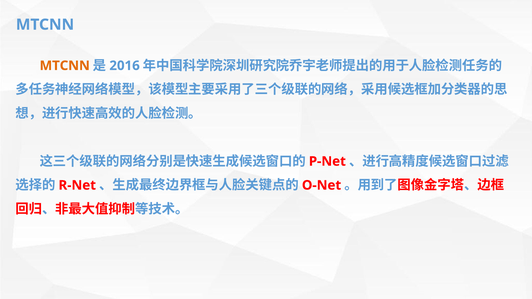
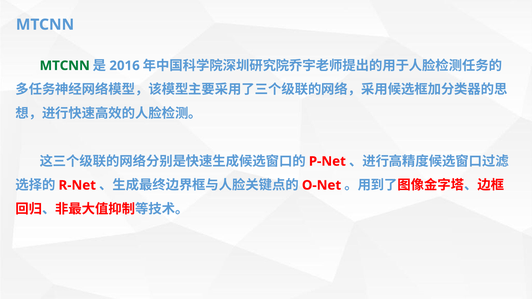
MTCNN colour: orange -> green (65, 66)
